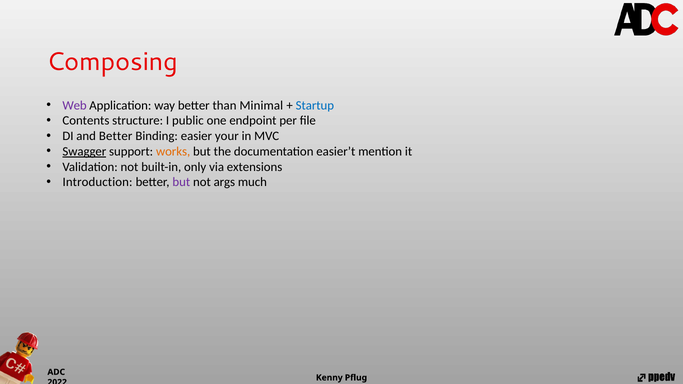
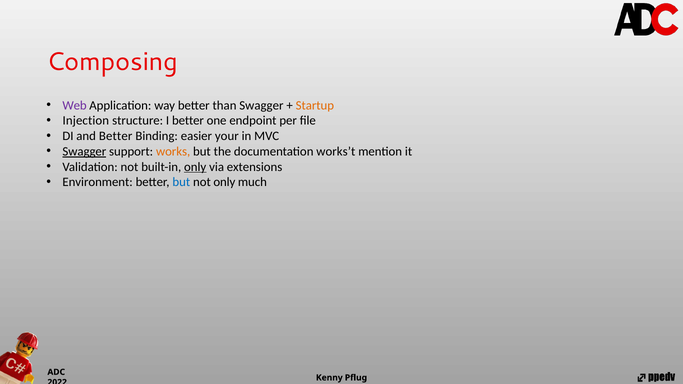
than Minimal: Minimal -> Swagger (261, 105)
Startup colour: blue -> orange (315, 105)
Contents: Contents -> Injection (86, 121)
I public: public -> better (188, 121)
easier’t: easier’t -> works’t (336, 152)
only underline: none -> present (195, 167)
Introduction: Introduction -> Environment (98, 182)
but colour: purple -> blue (181, 182)
not args: args -> only (224, 182)
